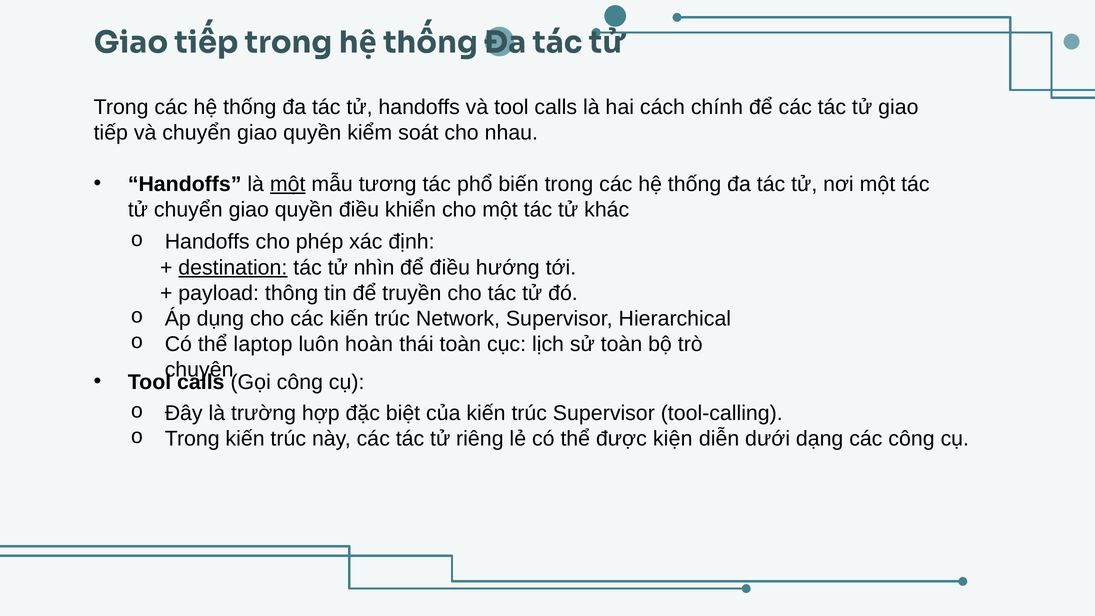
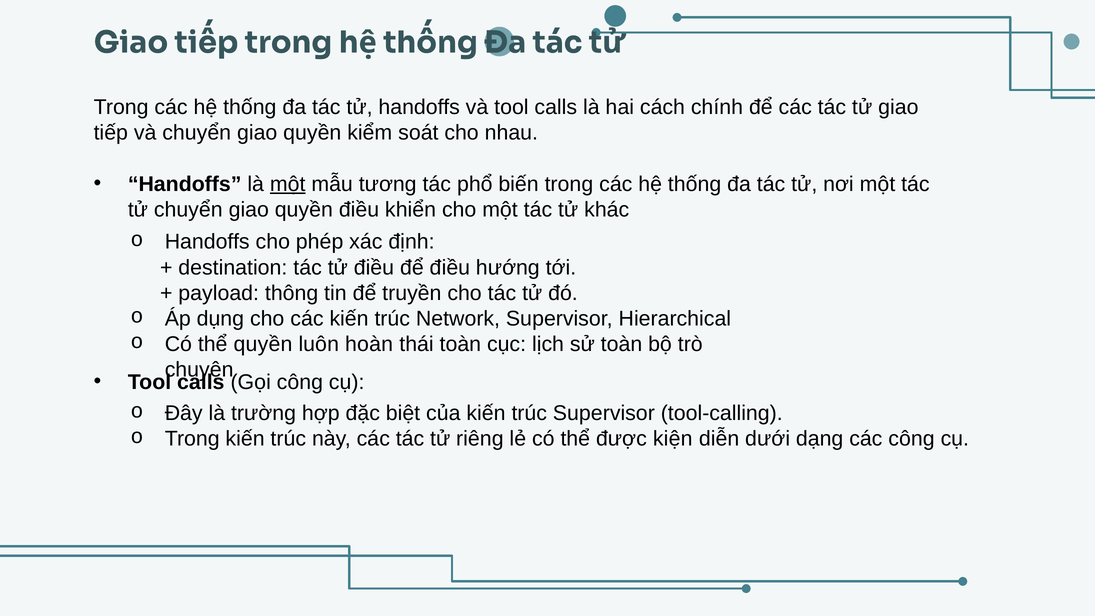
destination underline: present -> none (233, 267)
tử nhìn: nhìn -> điều (374, 267)
thể laptop: laptop -> quyền (263, 344)
